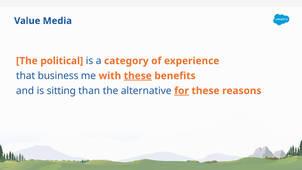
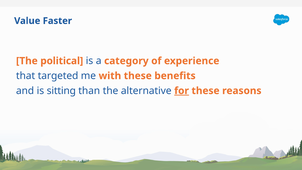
Media: Media -> Faster (57, 21)
business: business -> targeted (58, 76)
these underline: present -> none (138, 76)
